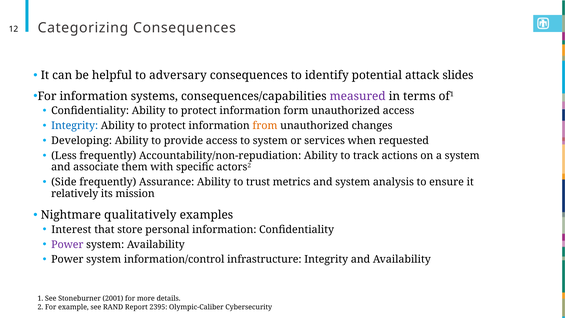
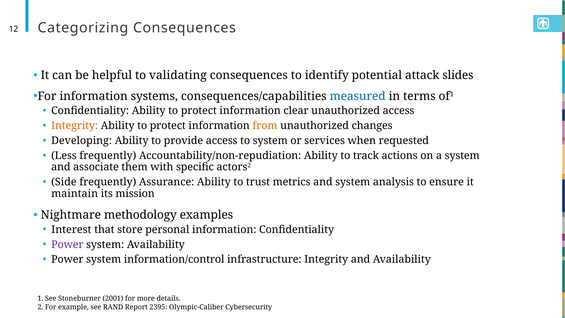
adversary: adversary -> validating (178, 75)
measured colour: purple -> blue (358, 96)
form: form -> clear (296, 111)
Integrity colour: blue -> orange (75, 126)
relatively: relatively -> maintain (75, 193)
qualitatively: qualitatively -> methodology (140, 215)
